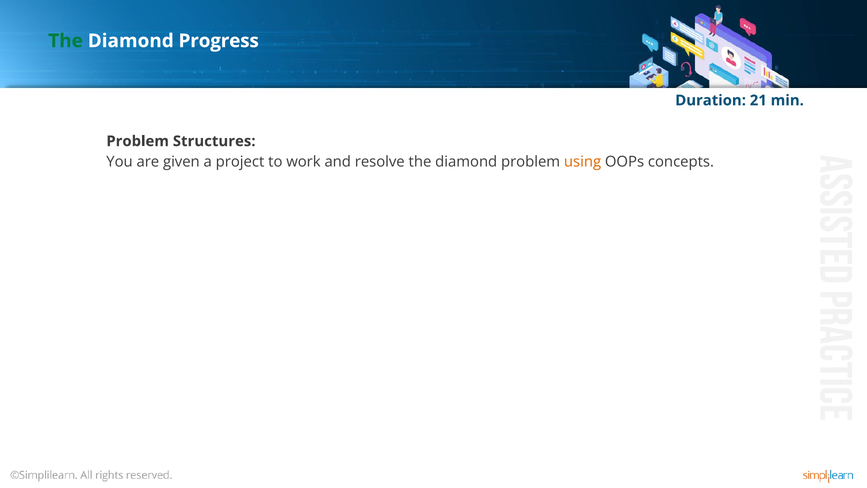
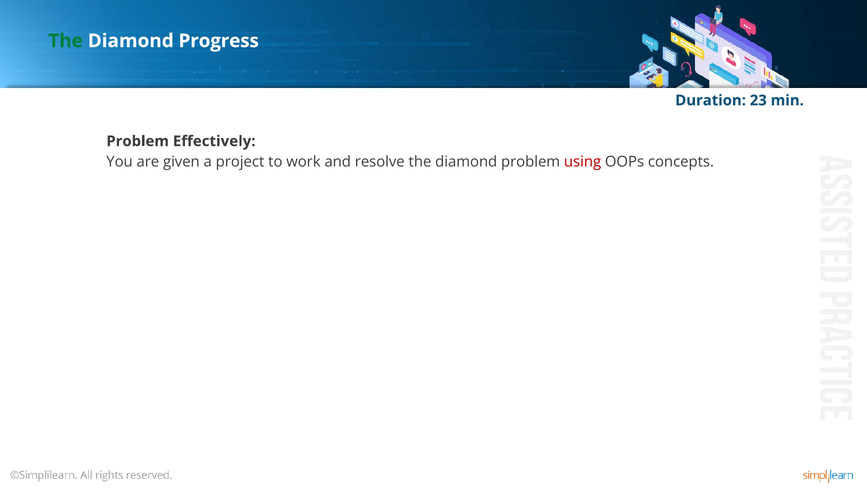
21: 21 -> 23 (758, 100)
Structures: Structures -> Effectively (214, 141)
using colour: orange -> red (583, 162)
